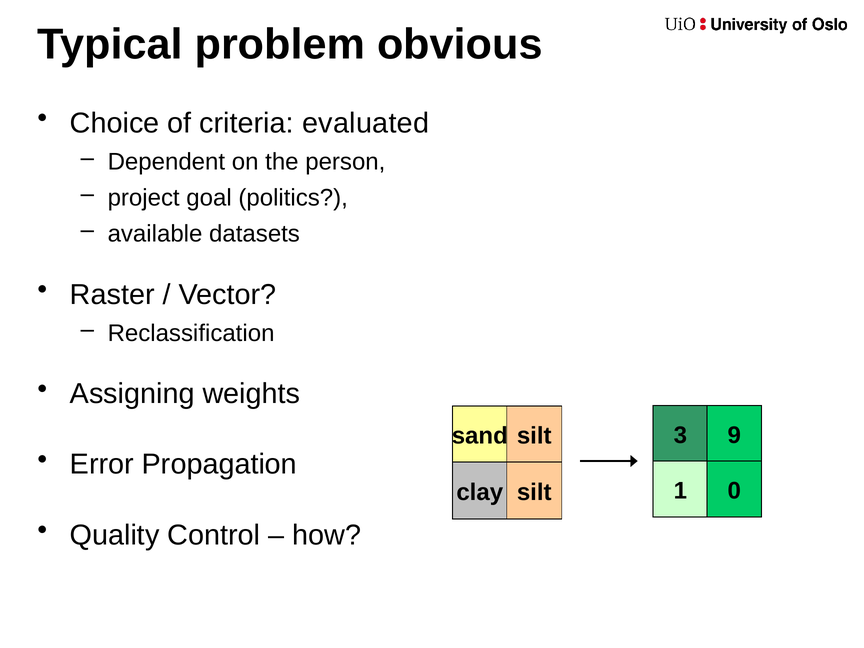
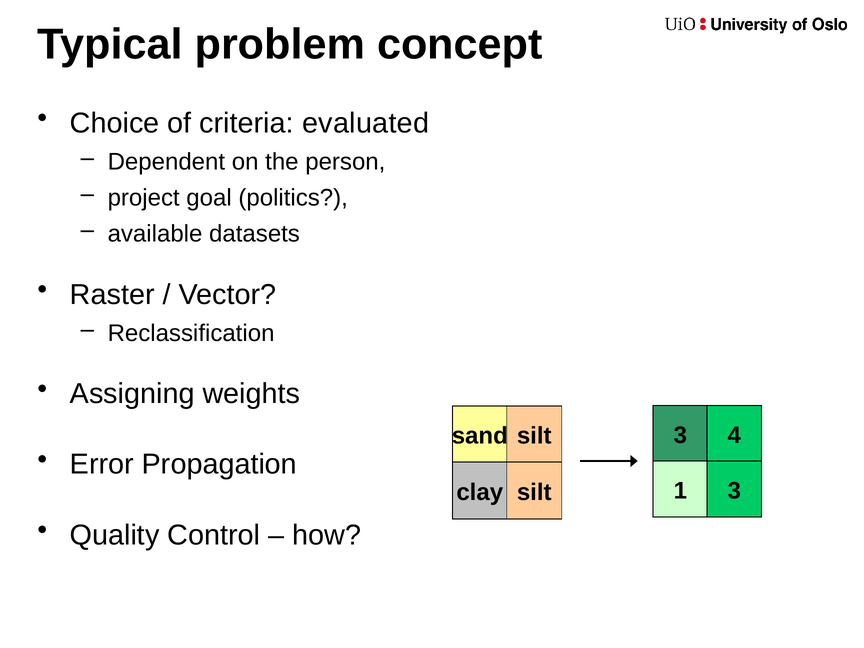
obvious: obvious -> concept (460, 45)
9: 9 -> 4 (734, 435)
1 0: 0 -> 3 (734, 491)
